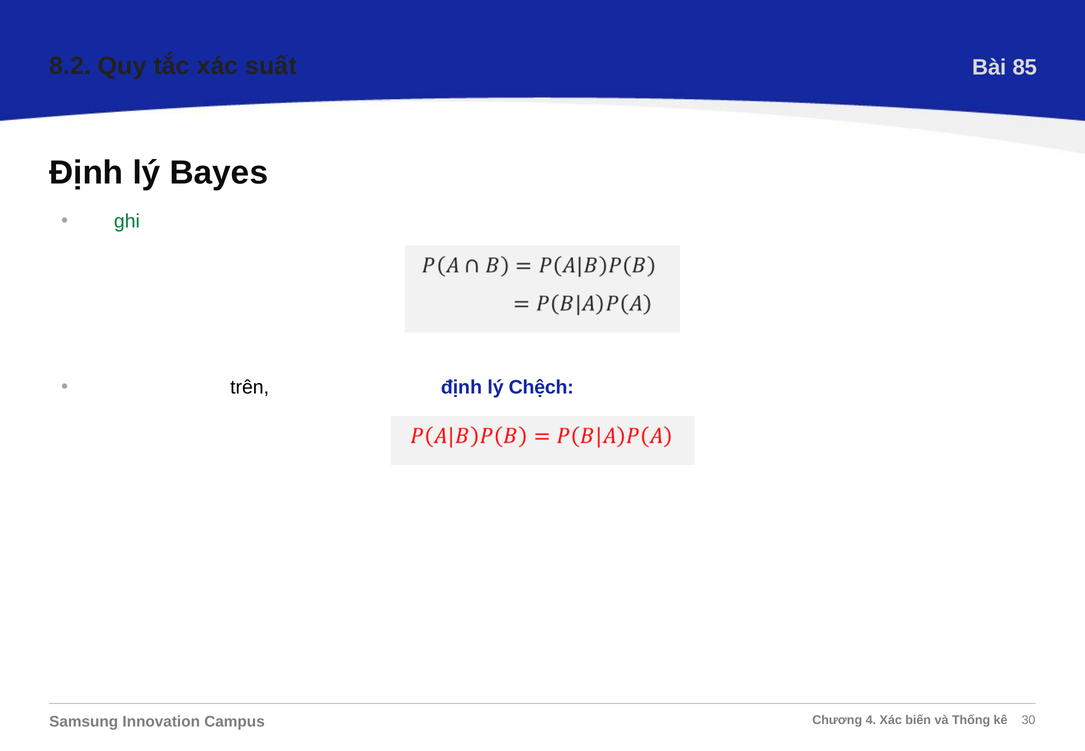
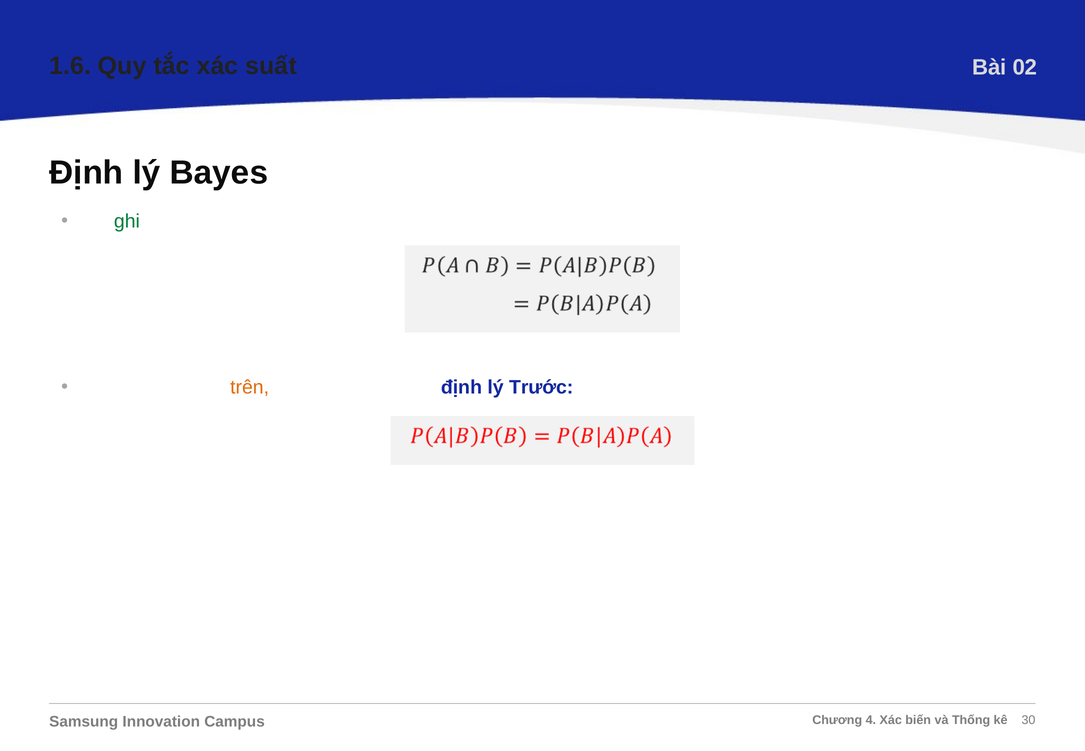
8.2: 8.2 -> 1.6 (70, 66)
85: 85 -> 02 (1025, 68)
trên colour: black -> orange (250, 388)
Chệch: Chệch -> Trước (541, 388)
